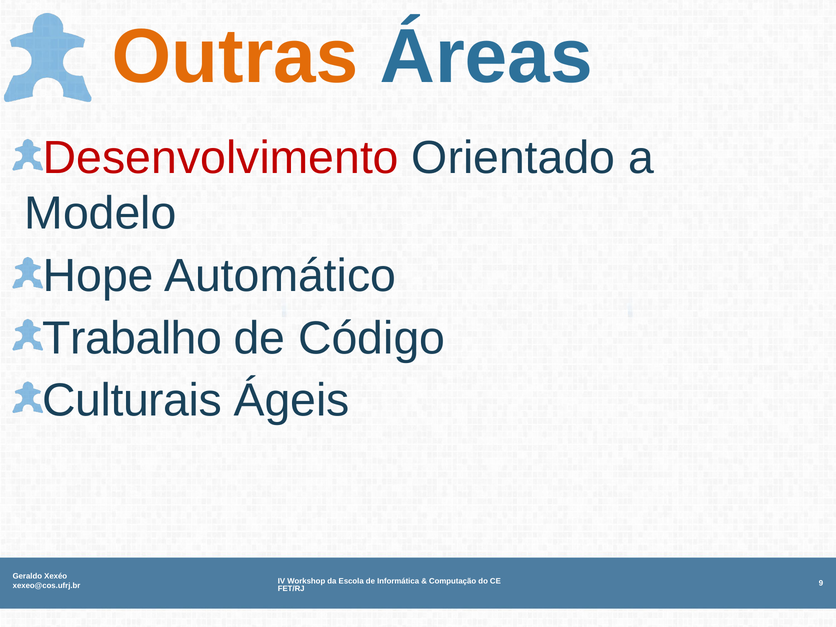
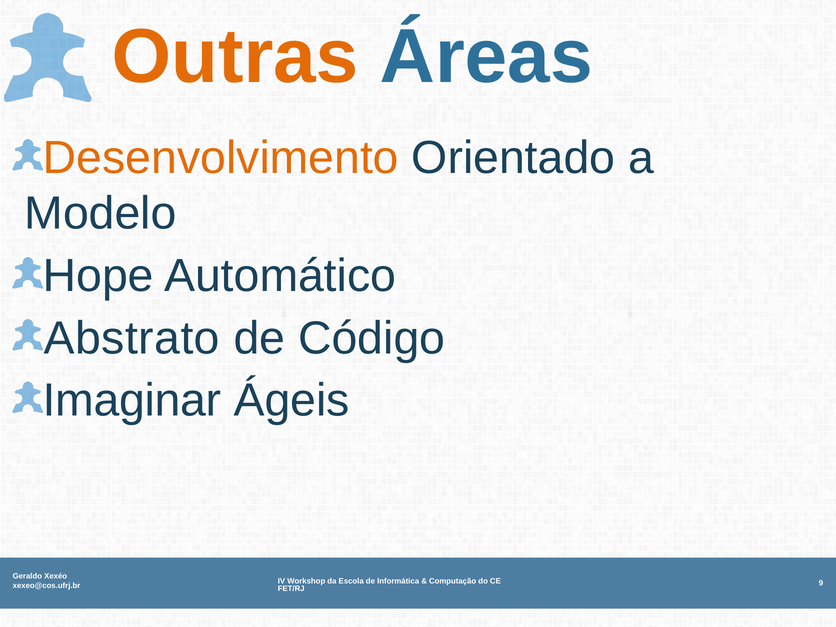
Desenvolvimento colour: red -> orange (221, 158)
Trabalho: Trabalho -> Abstrato (132, 338)
Culturais: Culturais -> Imaginar (132, 400)
